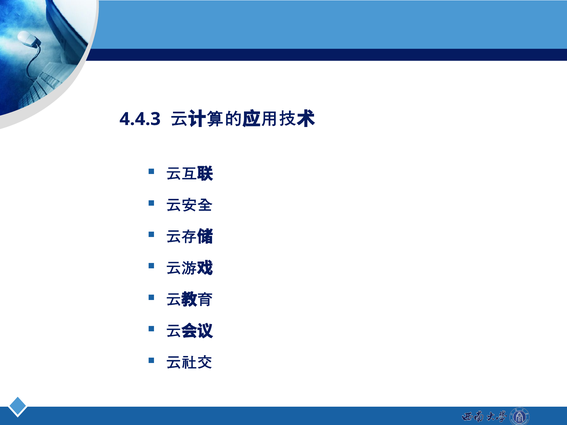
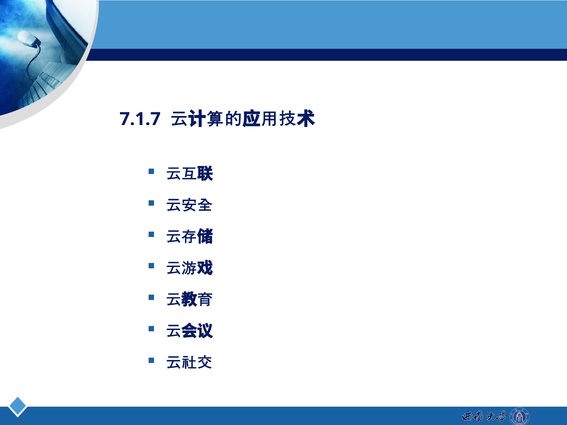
4.4.3: 4.4.3 -> 7.1.7 (140, 119)
